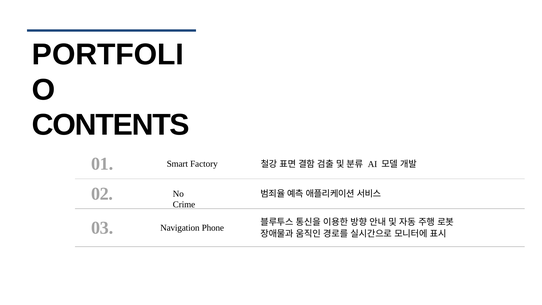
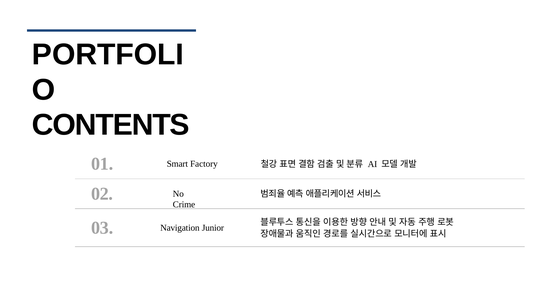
Phone: Phone -> Junior (213, 228)
